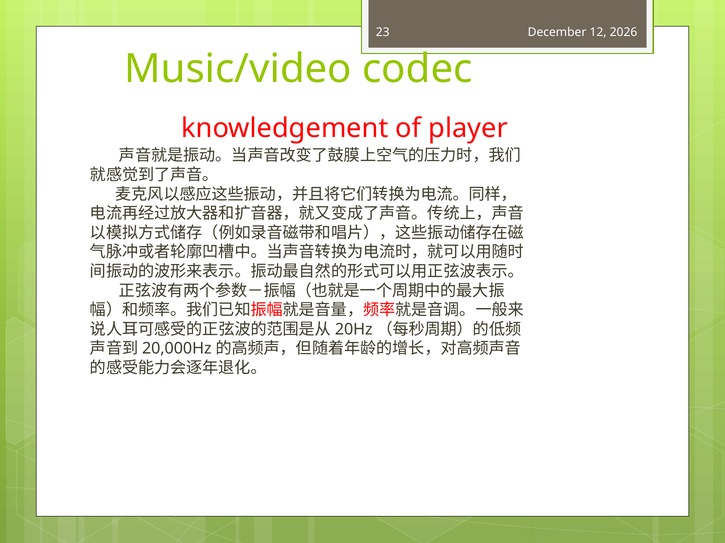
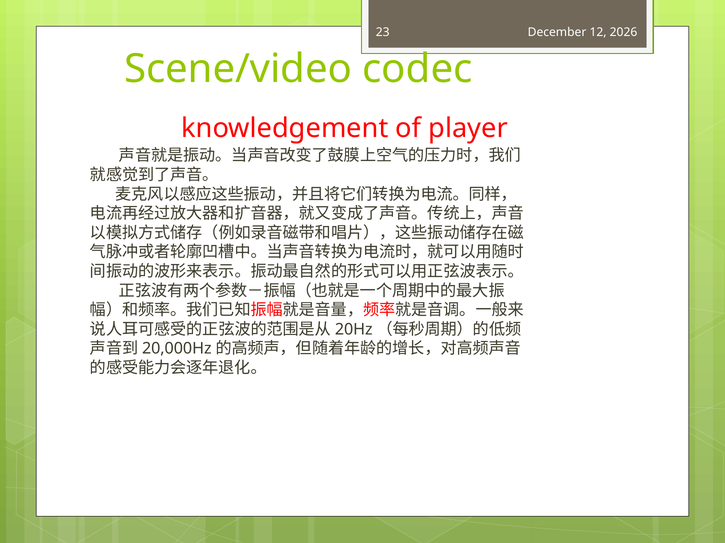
Music/video: Music/video -> Scene/video (238, 69)
